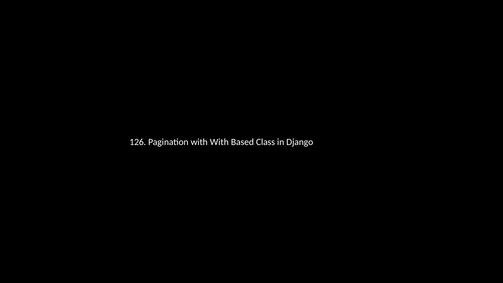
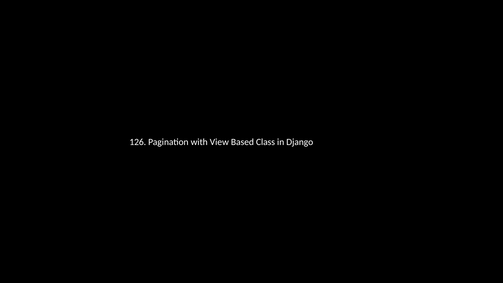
with With: With -> View (219, 142)
